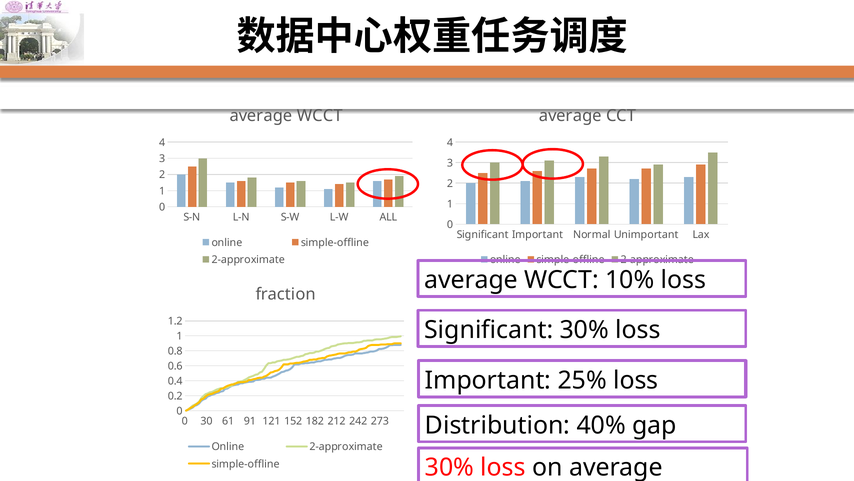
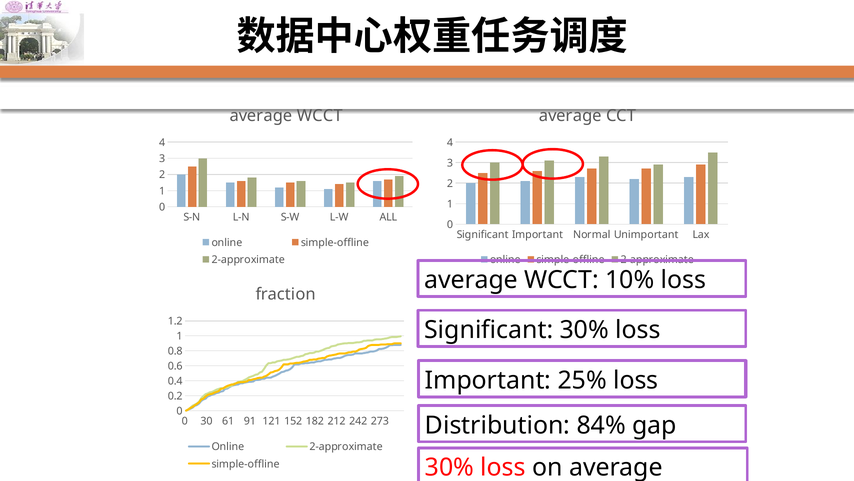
40%: 40% -> 84% (601, 425)
